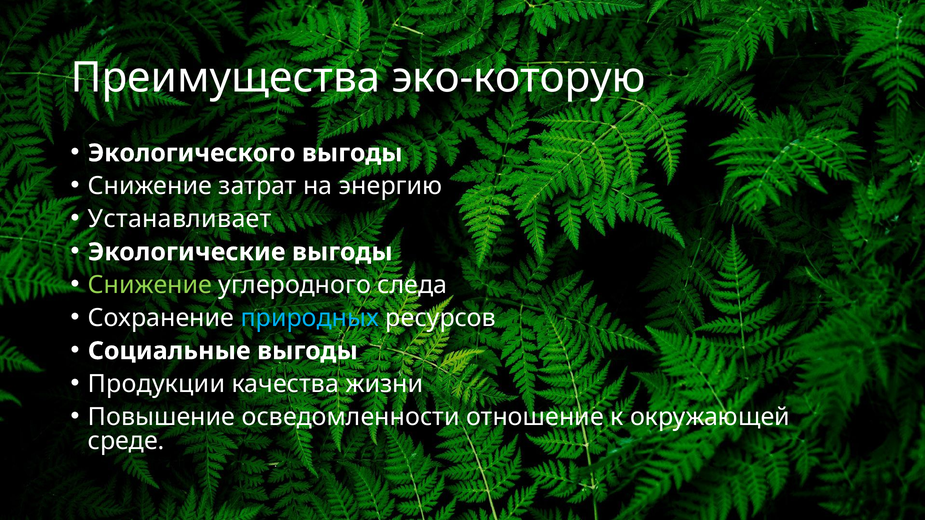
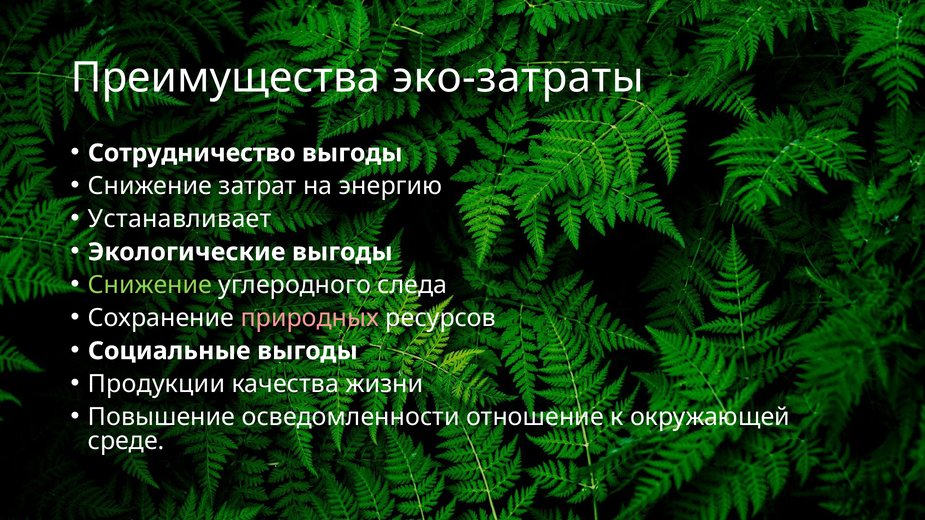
эко-которую: эко-которую -> эко-затраты (518, 78)
Экологического: Экологического -> Сотрудничество (192, 153)
природных colour: light blue -> pink (310, 318)
